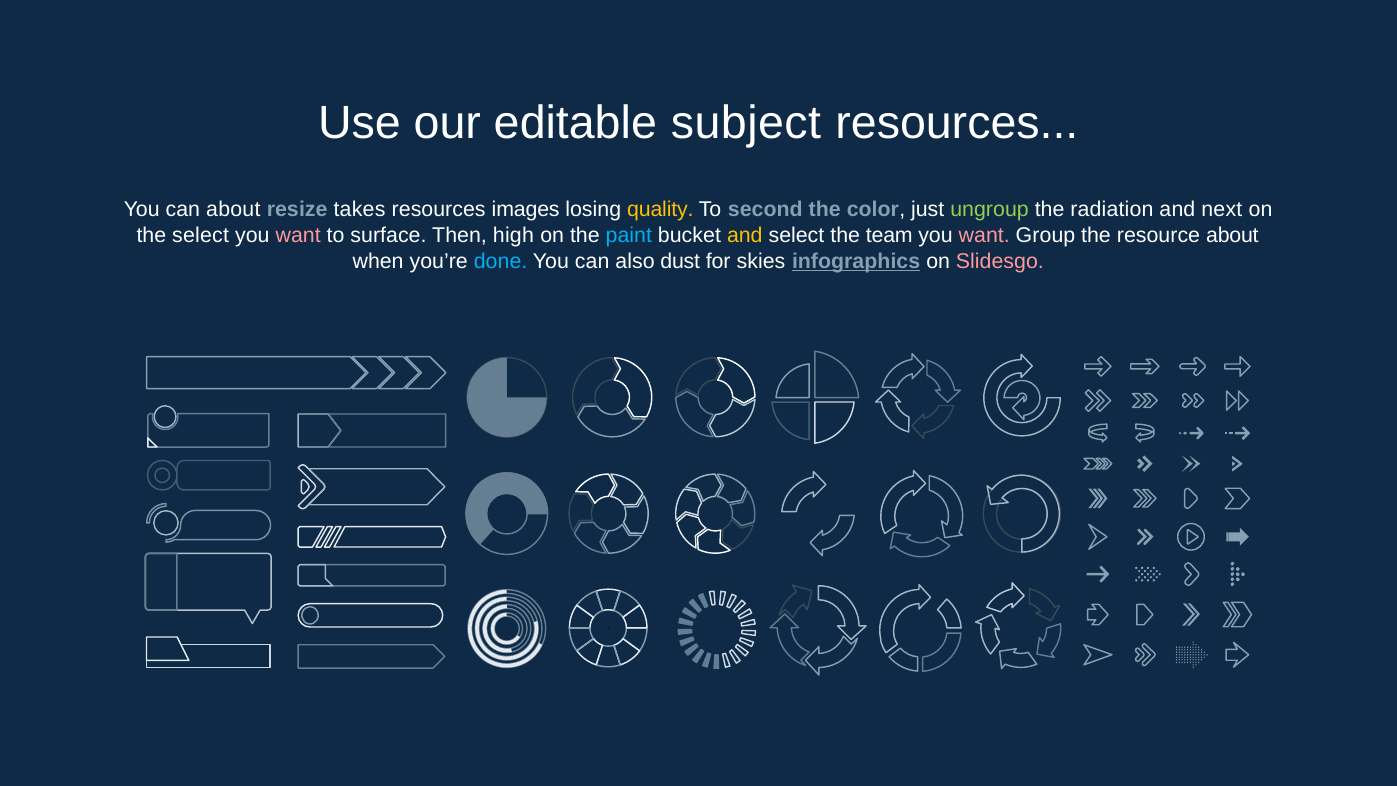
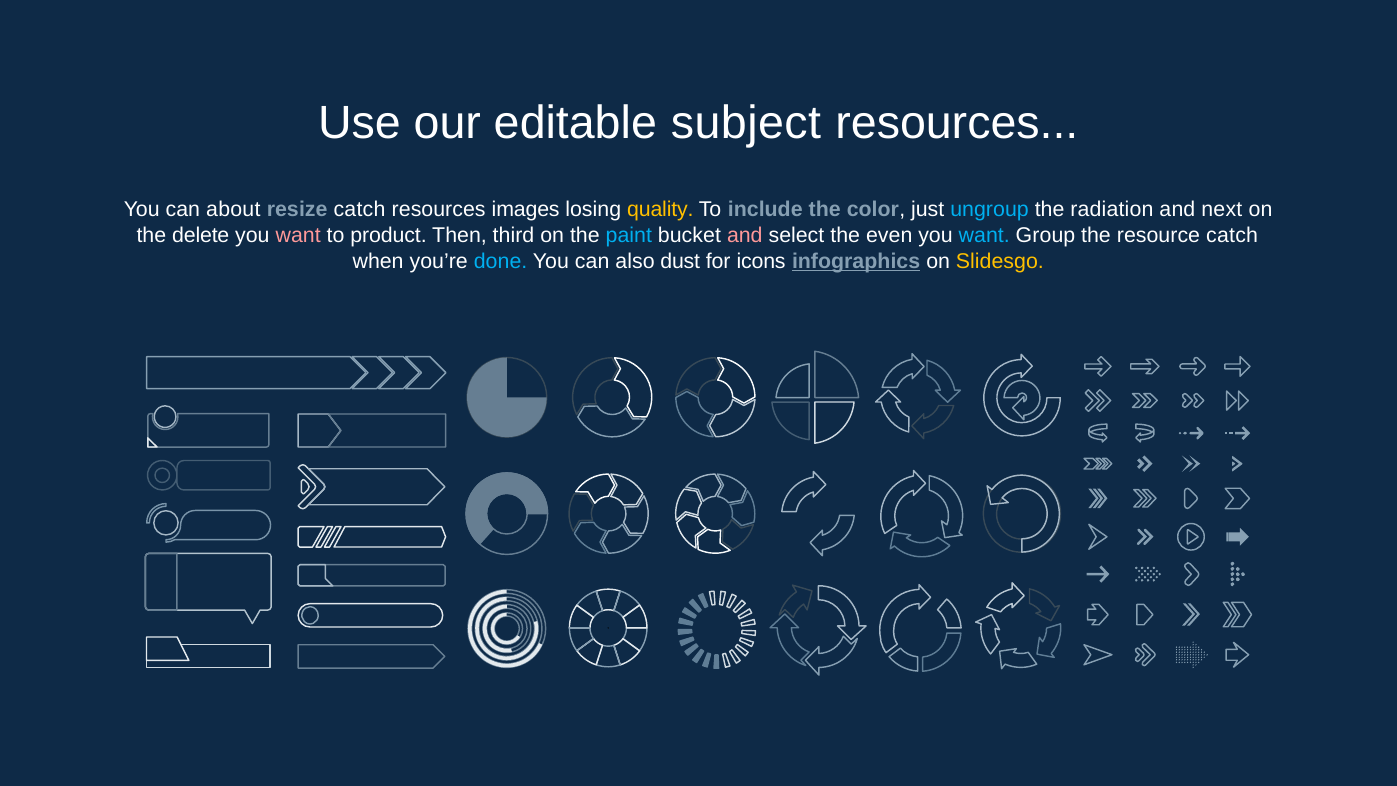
resize takes: takes -> catch (360, 210)
second: second -> include (765, 210)
ungroup colour: light green -> light blue (990, 210)
the select: select -> delete (201, 235)
surface: surface -> product (389, 235)
high: high -> third (514, 235)
and colour: yellow -> pink (745, 235)
team: team -> even (889, 235)
want colour: pink -> light blue (984, 235)
resource about: about -> catch (1232, 235)
skies: skies -> icons (761, 261)
Slidesgo colour: pink -> yellow (1000, 261)
